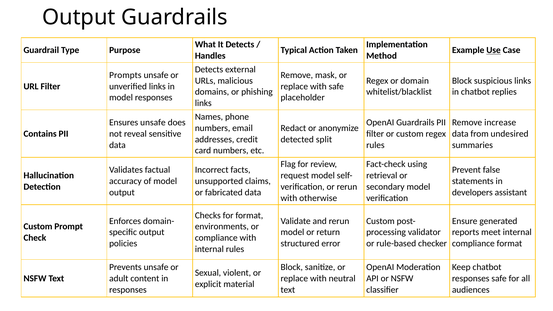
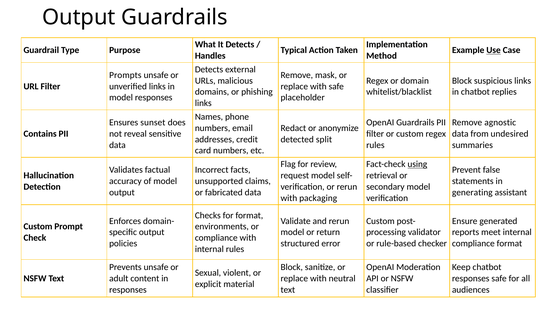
Ensures unsafe: unsafe -> sunset (153, 122)
increase: increase -> agnostic (500, 122)
using underline: none -> present (417, 164)
developers: developers -> generating (472, 192)
otherwise: otherwise -> packaging (318, 198)
